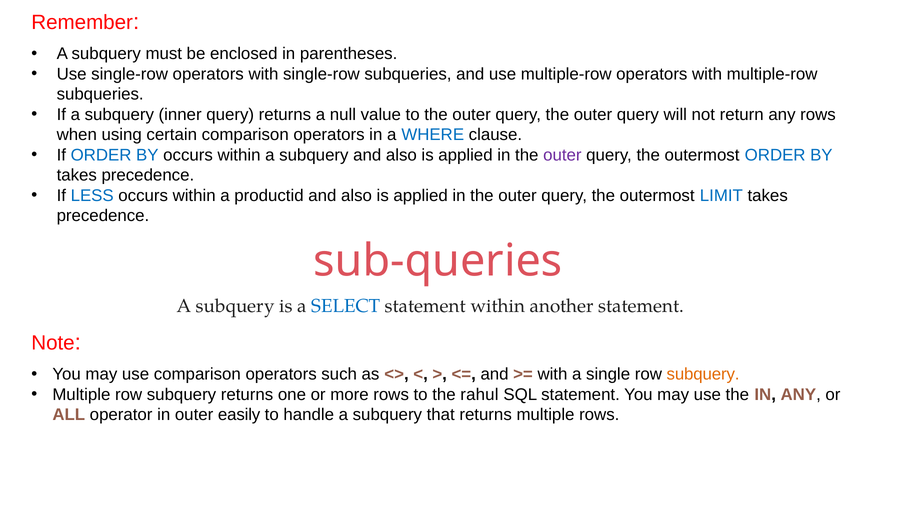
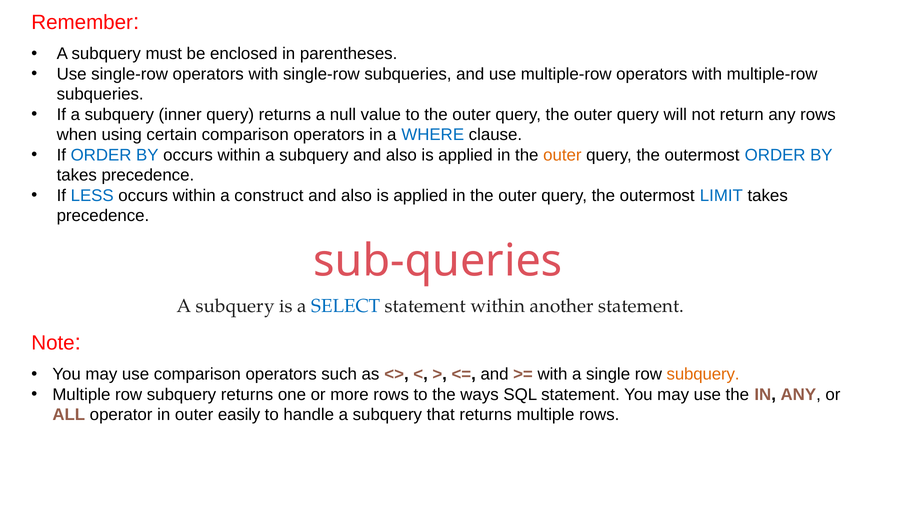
outer colour: purple -> orange (562, 155)
productid: productid -> construct (269, 195)
rahul: rahul -> ways (480, 394)
